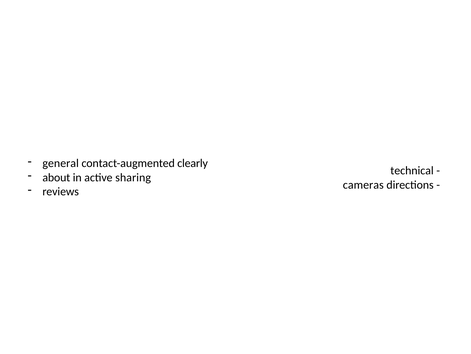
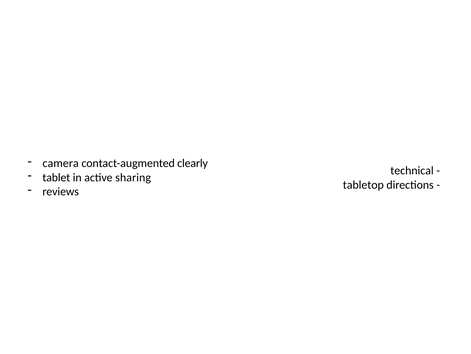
general: general -> camera (61, 163)
about: about -> tablet (56, 177)
cameras: cameras -> tabletop (363, 184)
